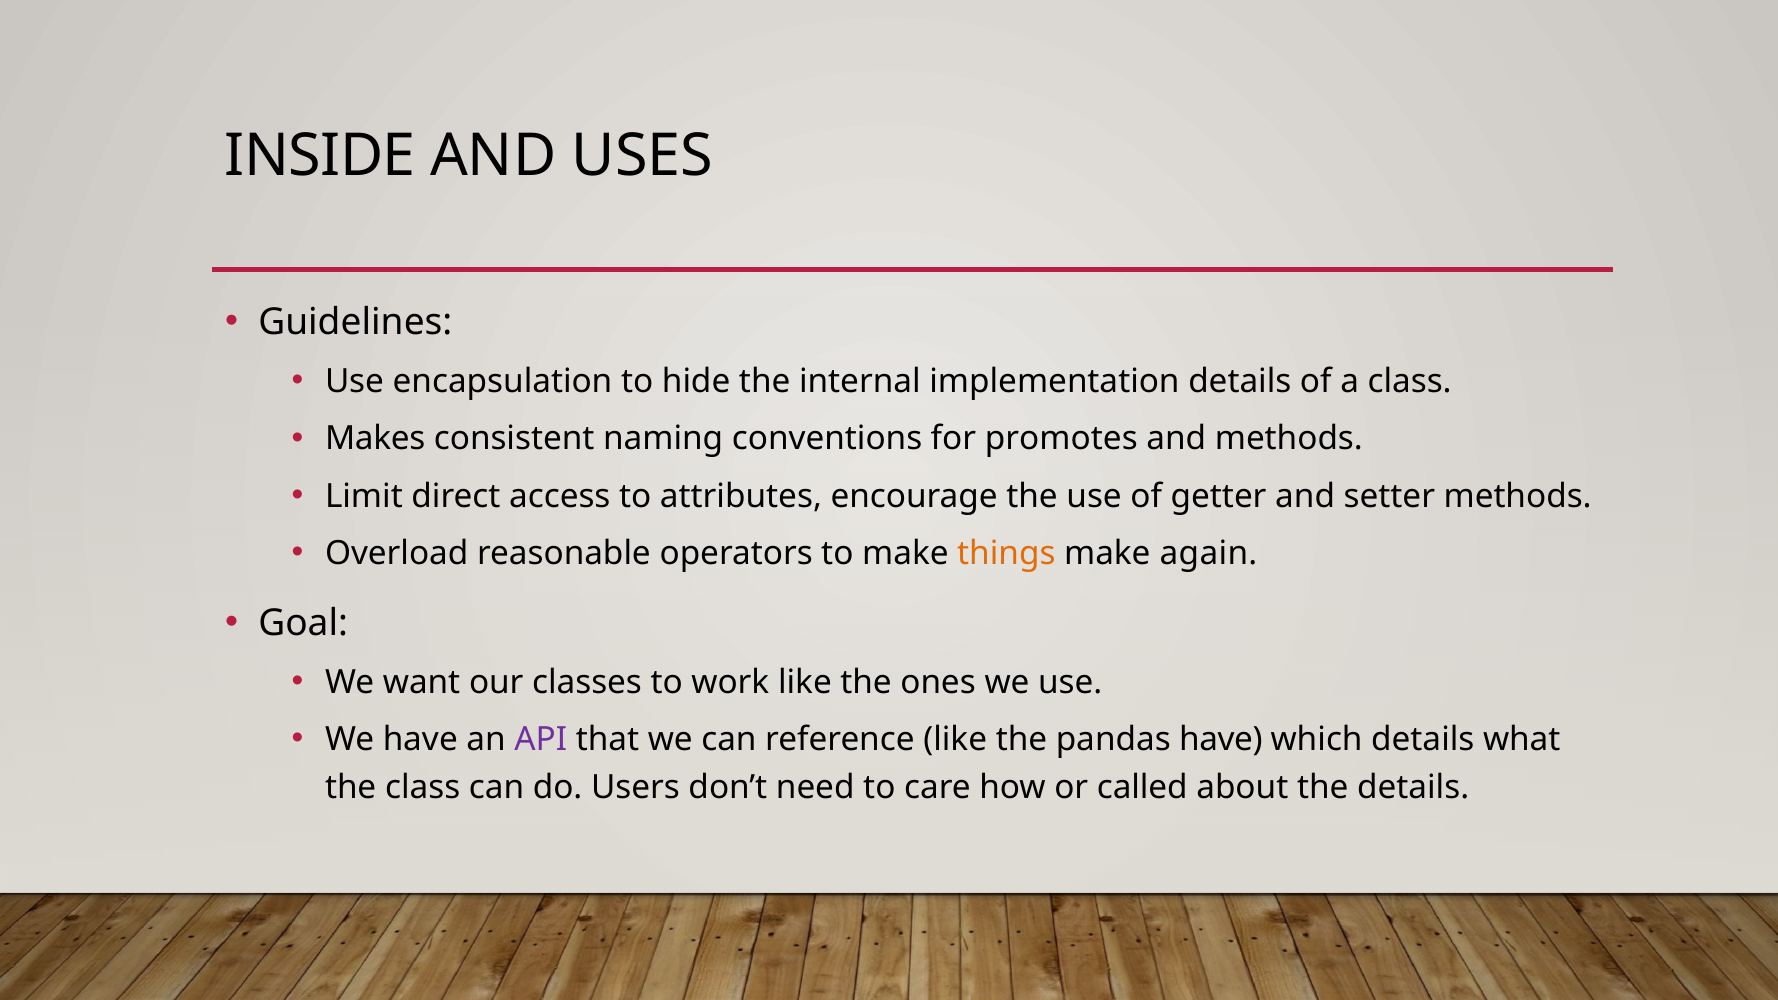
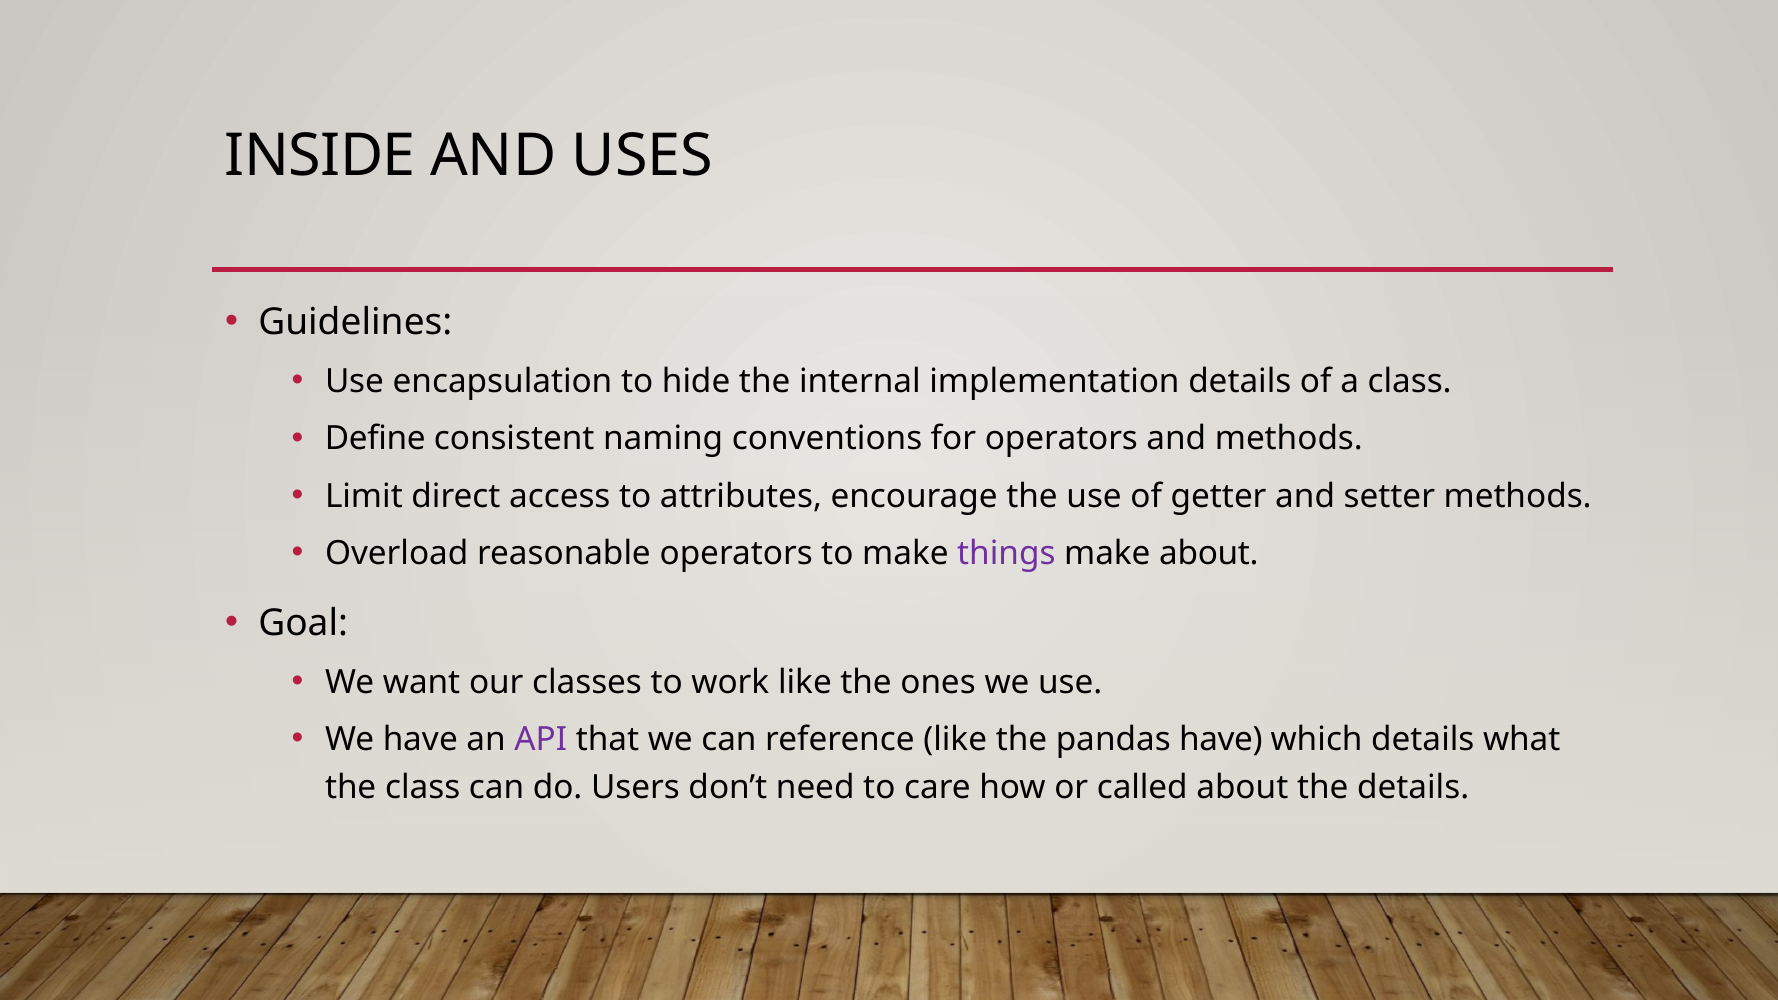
Makes: Makes -> Define (375, 439)
for promotes: promotes -> operators (1061, 439)
things colour: orange -> purple (1006, 553)
make again: again -> about (1209, 553)
